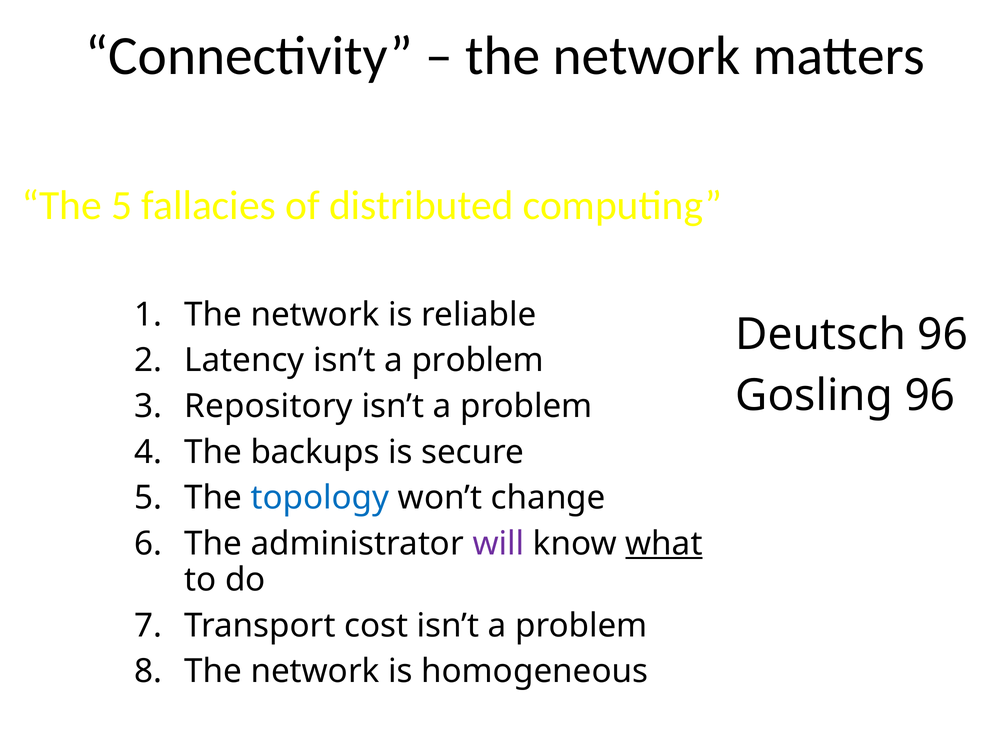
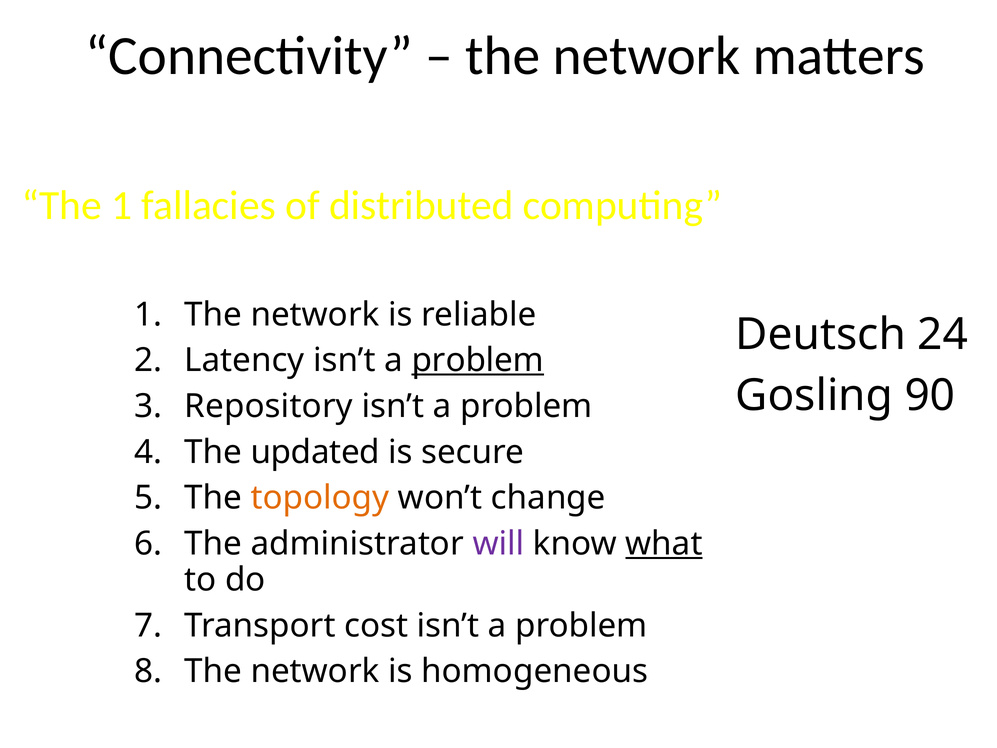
The 5: 5 -> 1 (122, 206)
Deutsch 96: 96 -> 24 (943, 334)
problem underline: none -> present (478, 360)
Gosling 96: 96 -> 90 (930, 395)
backups: backups -> updated (315, 452)
topology colour: blue -> orange (320, 498)
